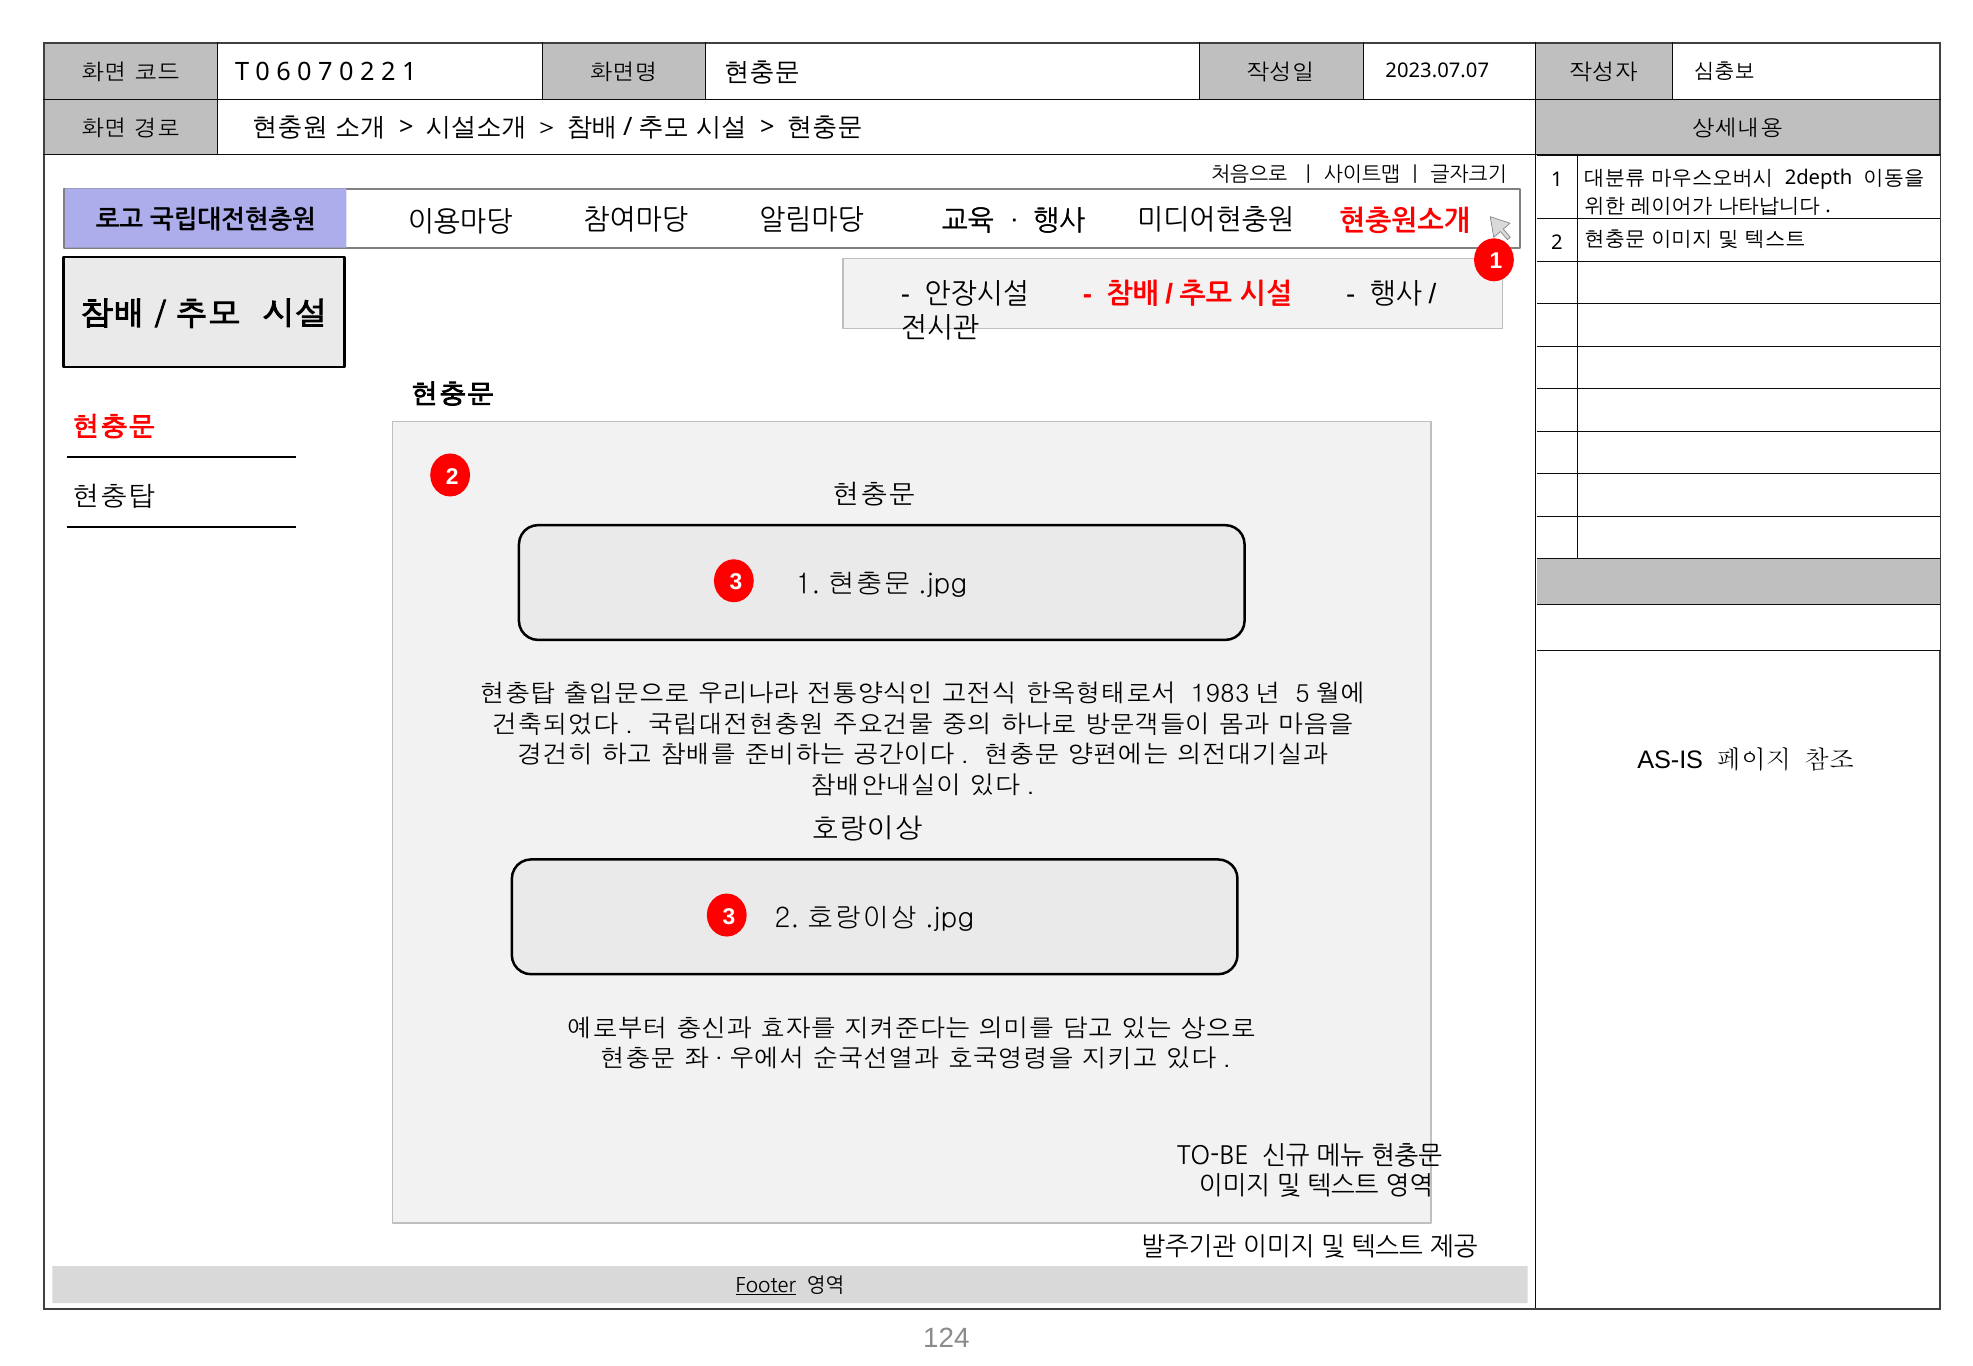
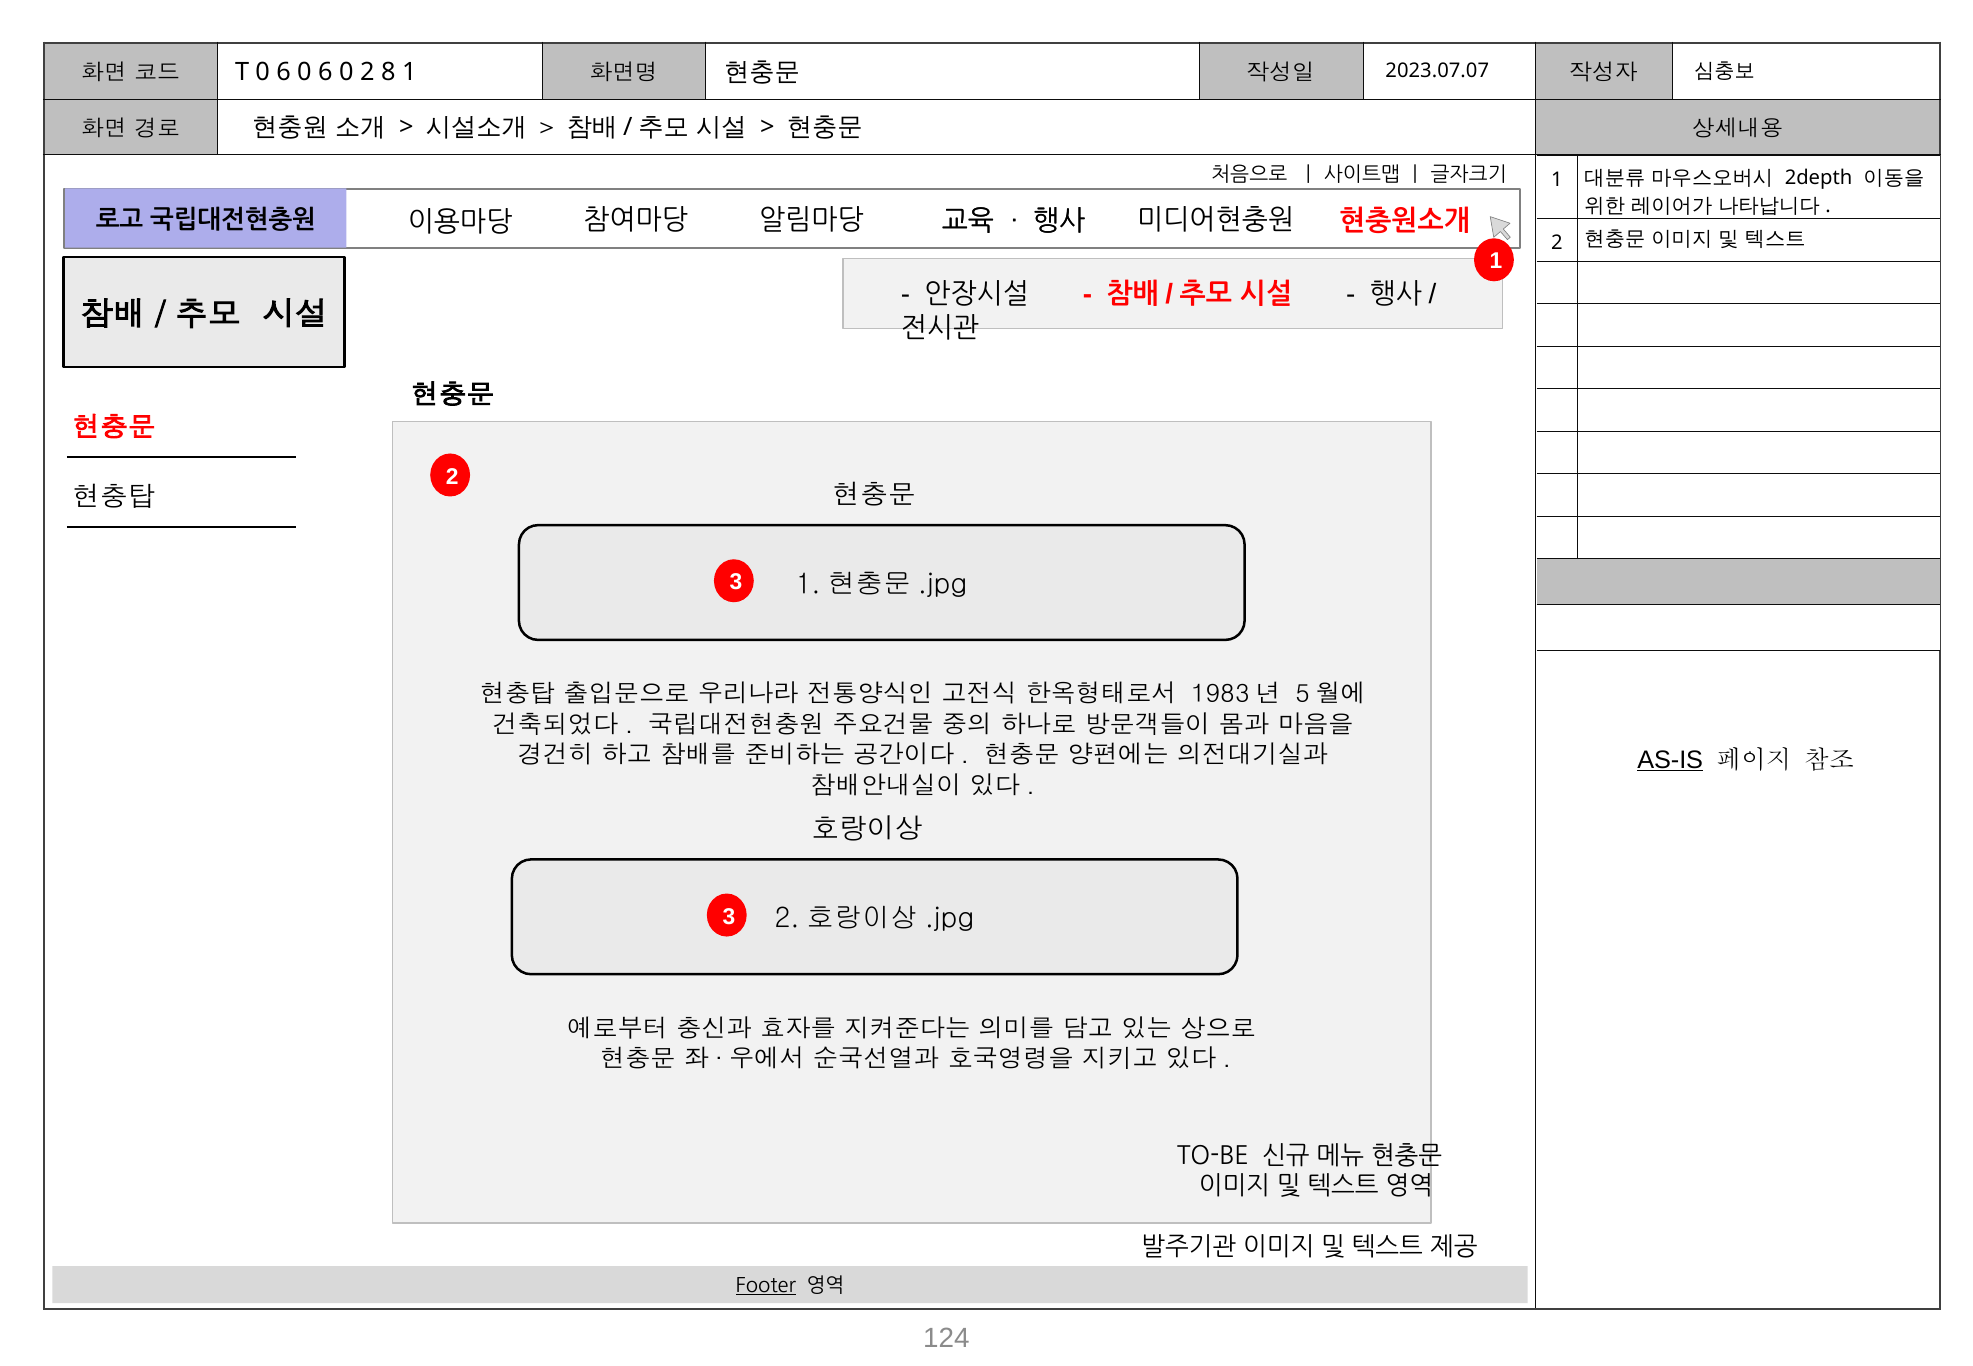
6 0 7: 7 -> 6 (325, 72)
2 2: 2 -> 8 (388, 72)
AS-IS underline: none -> present (1670, 760)
